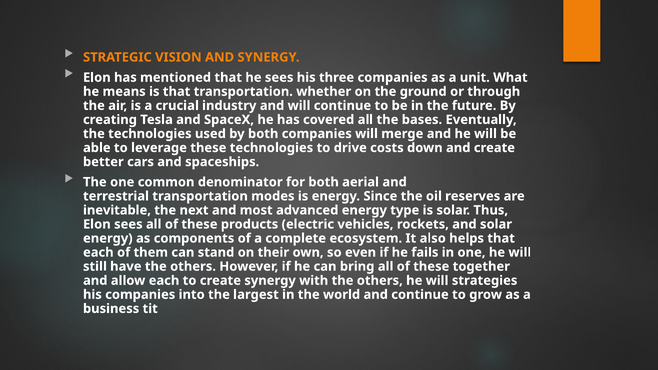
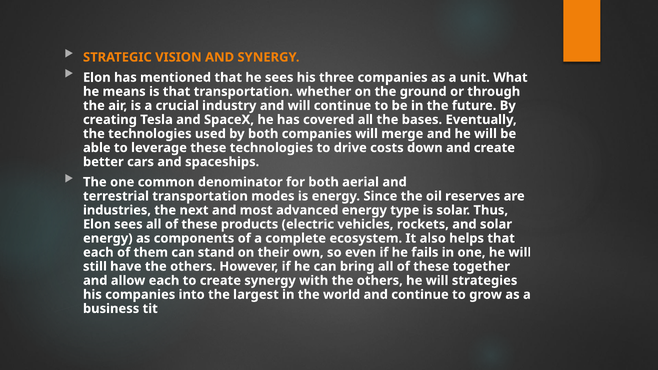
inevitable: inevitable -> industries (117, 210)
